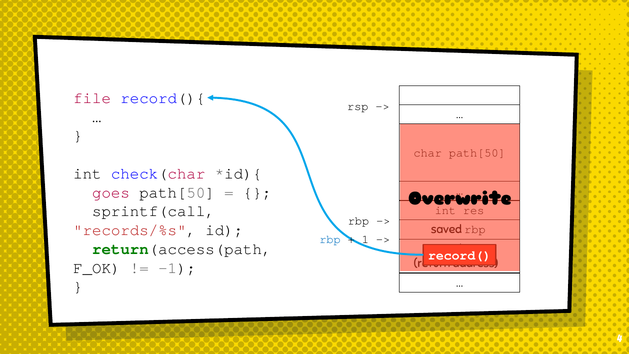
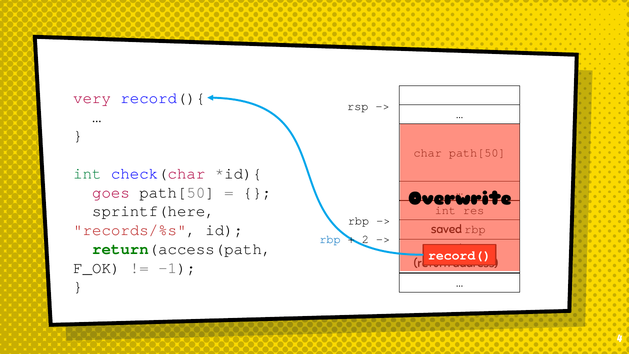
file: file -> very (92, 98)
int colour: black -> green (87, 173)
sprintf(call: sprintf(call -> sprintf(here (153, 211)
1: 1 -> 2 (365, 239)
